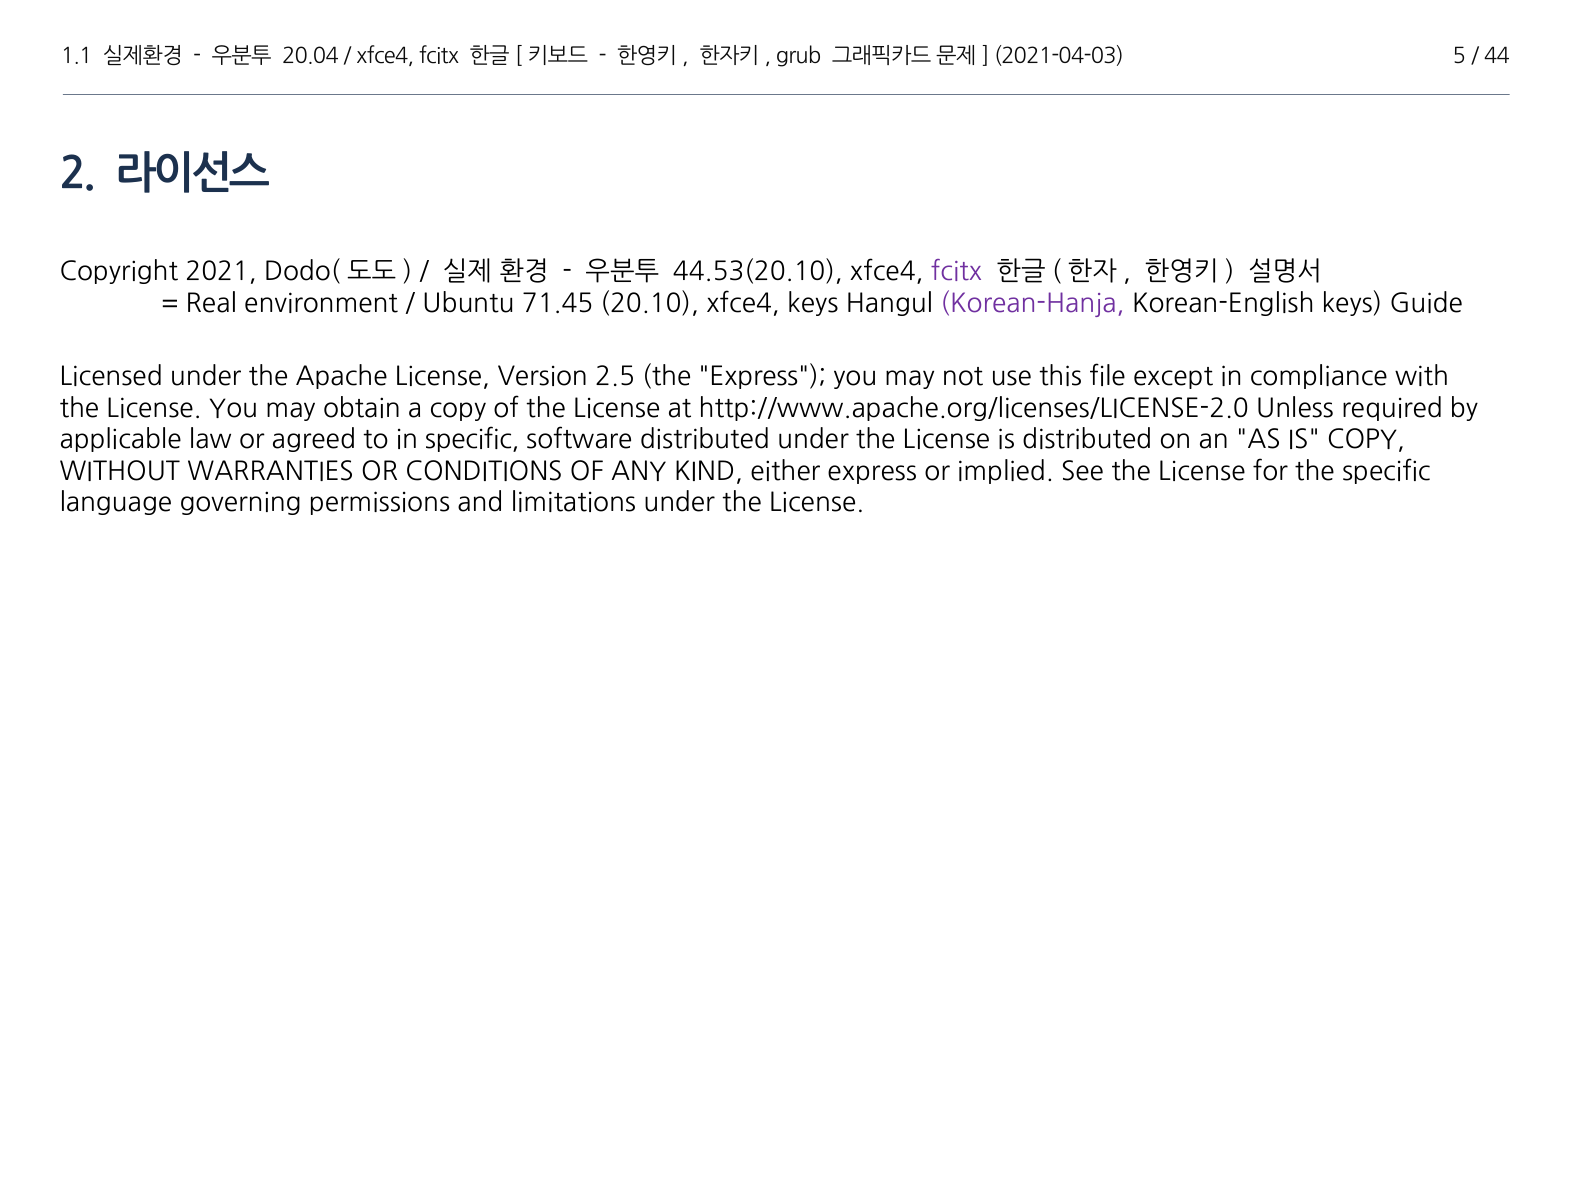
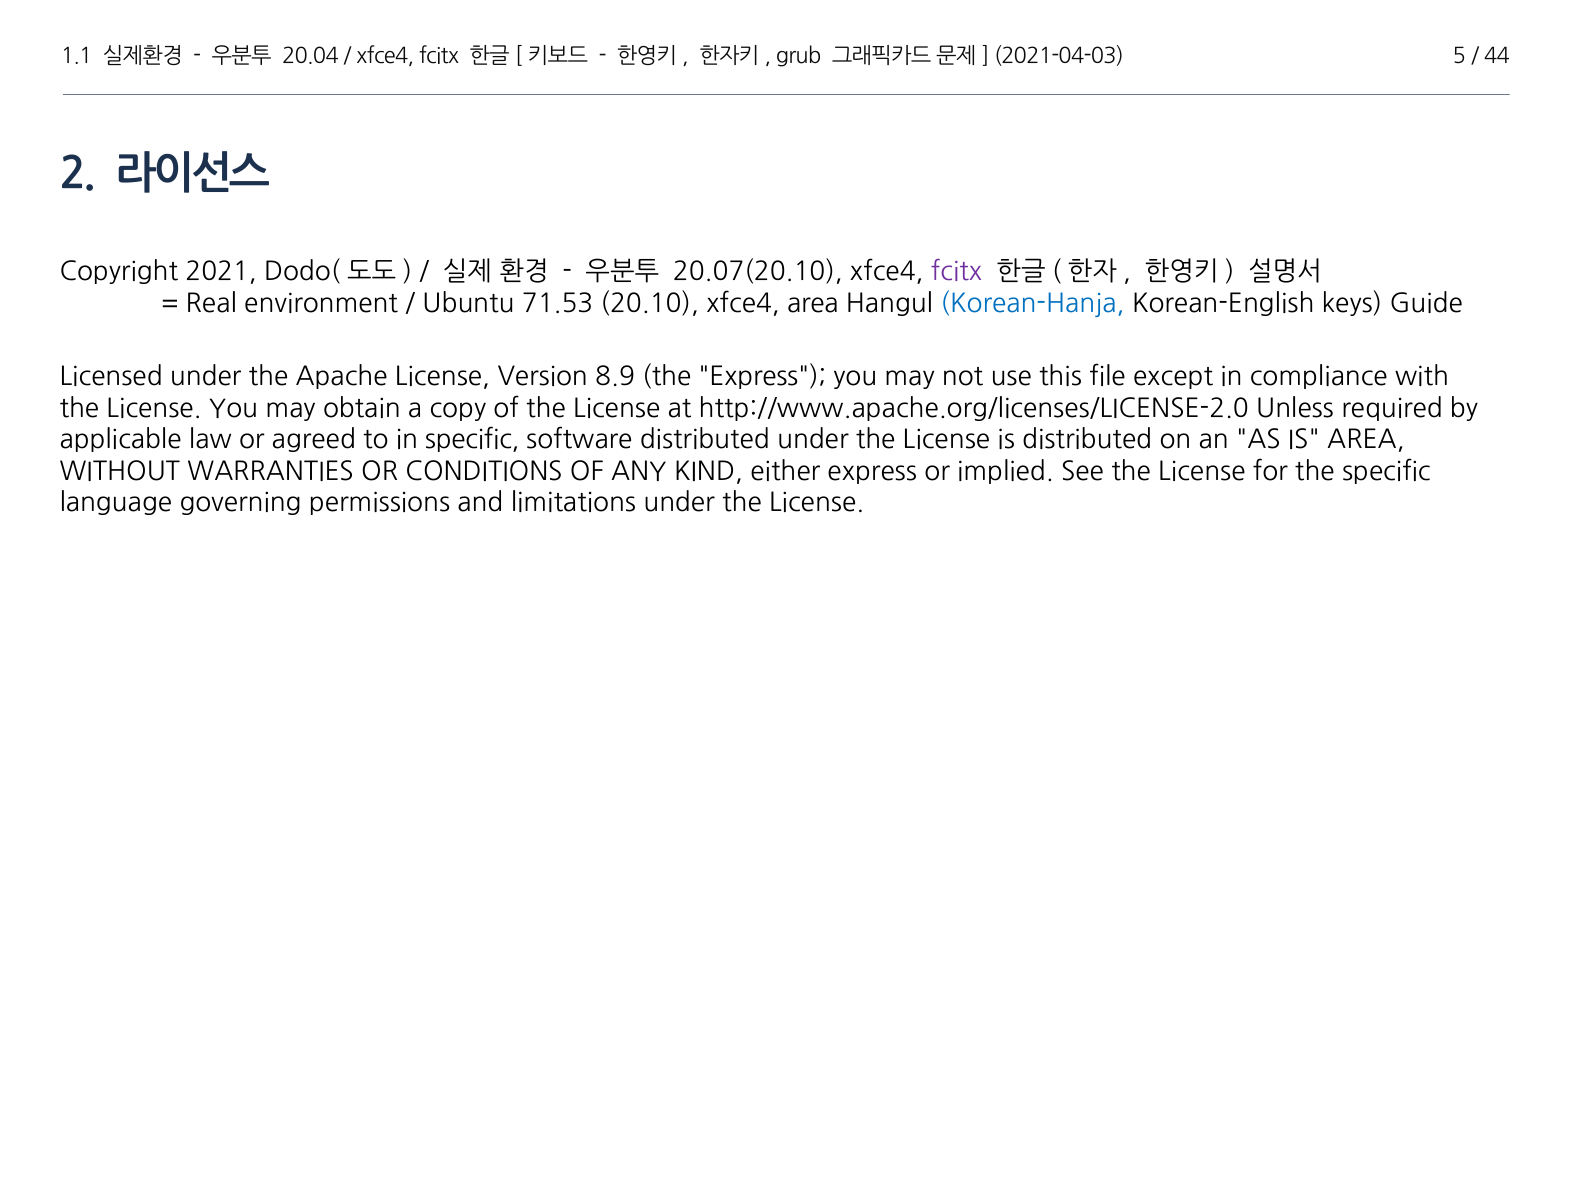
44.53(20.10: 44.53(20.10 -> 20.07(20.10 (758, 272)
71.45: 71.45 -> 71.53 (558, 303)
xfce4 keys: keys -> area (813, 303)
Korean-Hanja colour: purple -> blue (1032, 303)
2.5: 2.5 -> 8.9 (615, 377)
IS COPY: COPY -> AREA (1366, 440)
